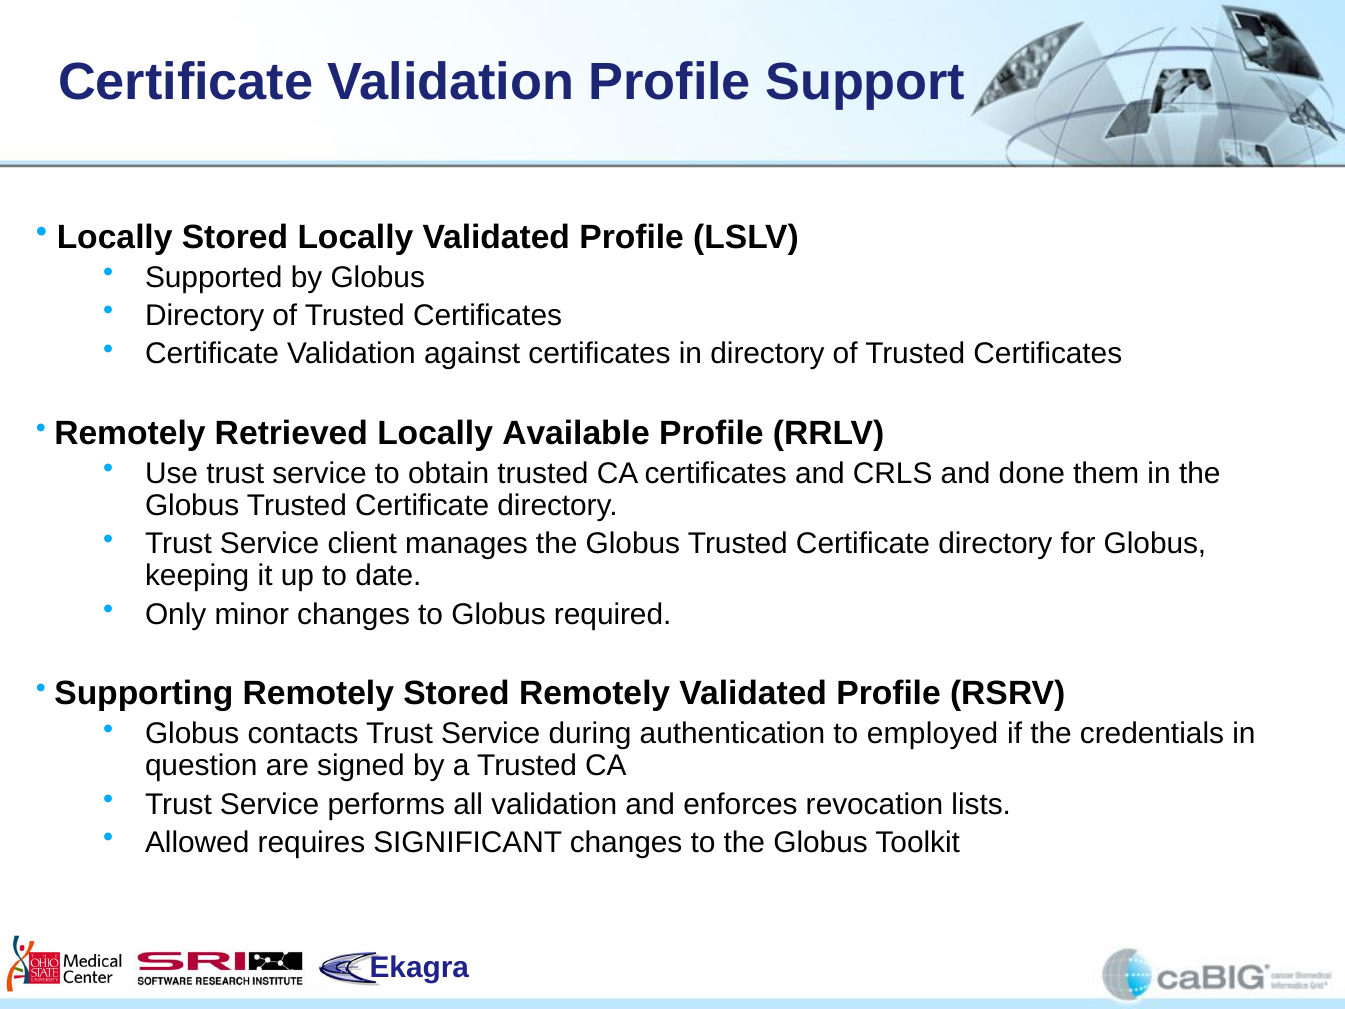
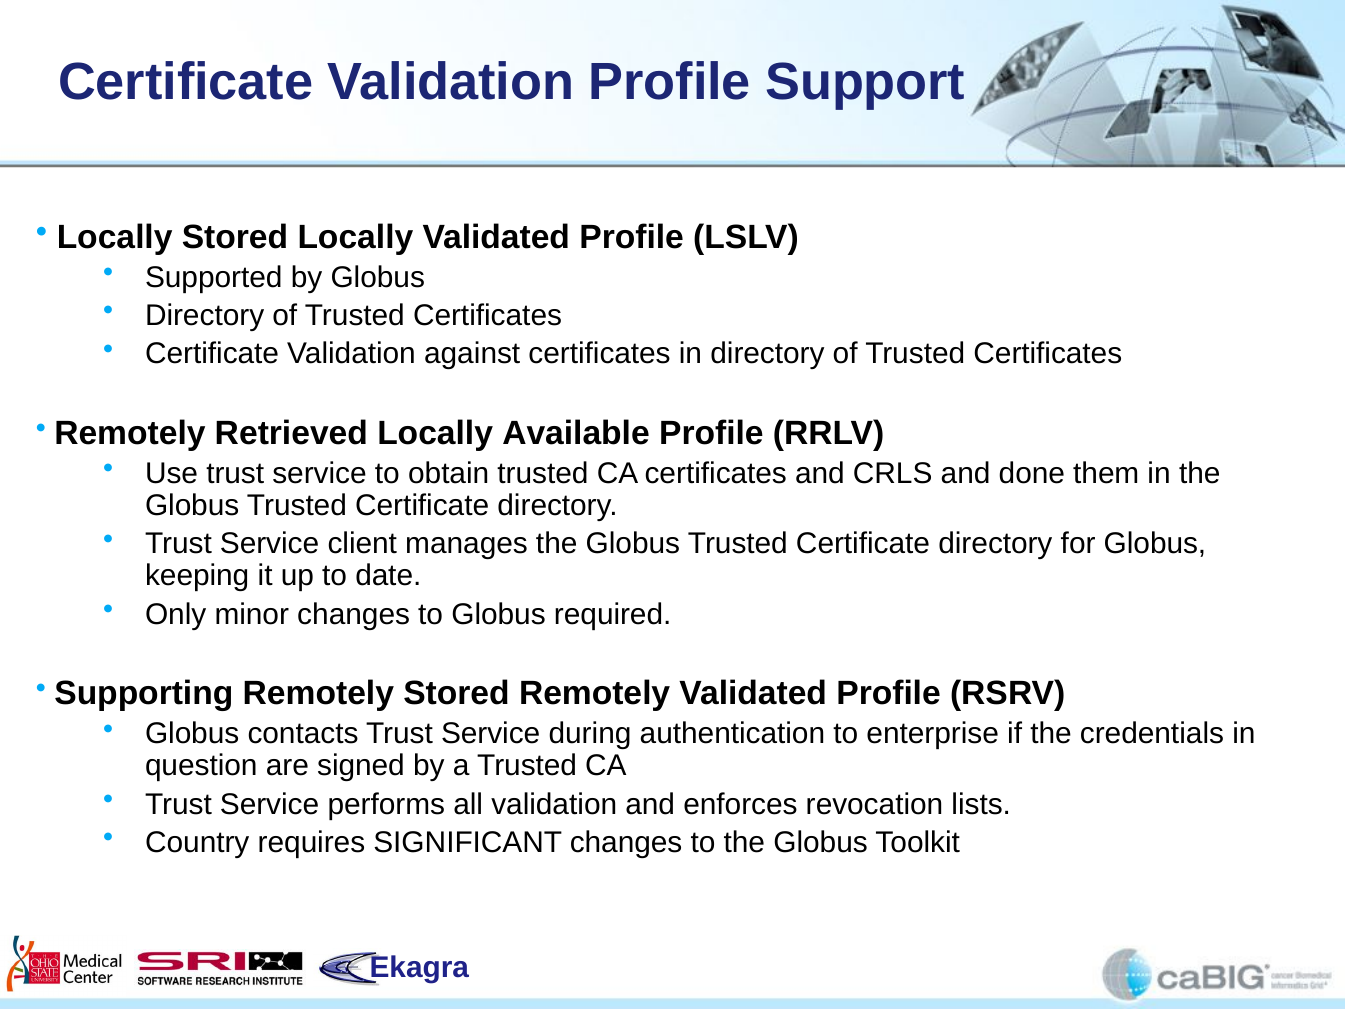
employed: employed -> enterprise (933, 734)
Allowed: Allowed -> Country (197, 842)
